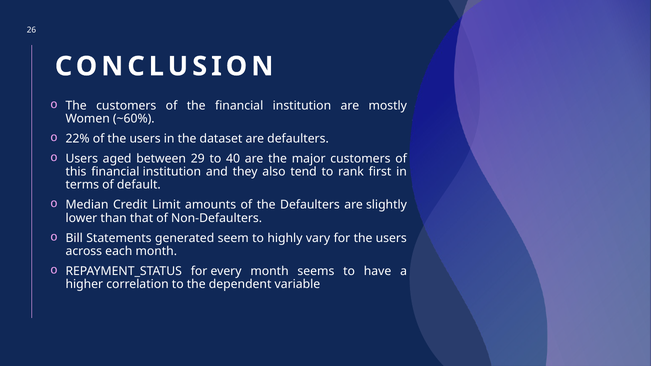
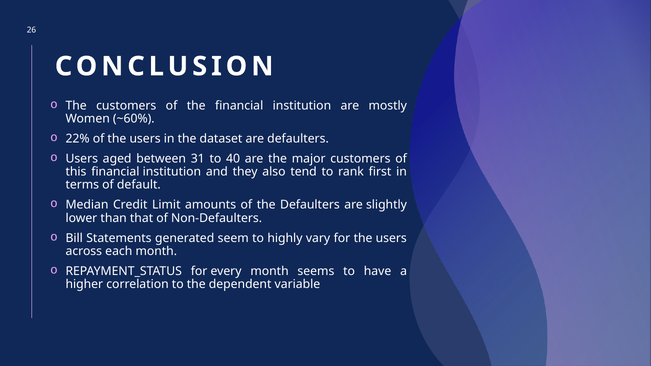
29: 29 -> 31 (198, 159)
